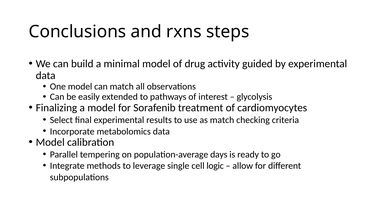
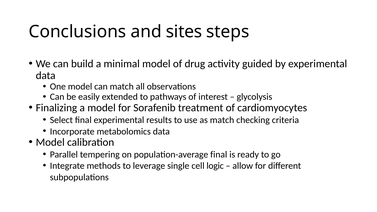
rxns: rxns -> sites (184, 32)
population-average days: days -> final (219, 155)
